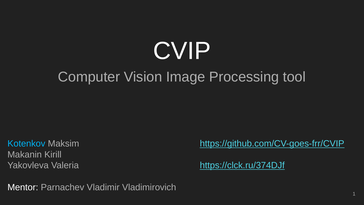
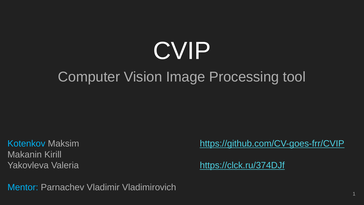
Mentor colour: white -> light blue (23, 187)
